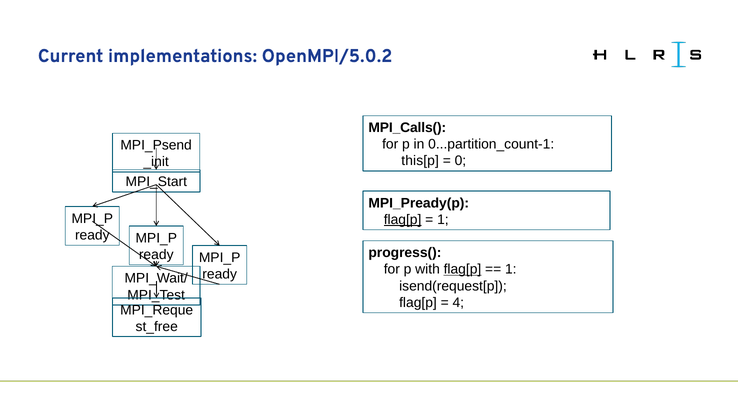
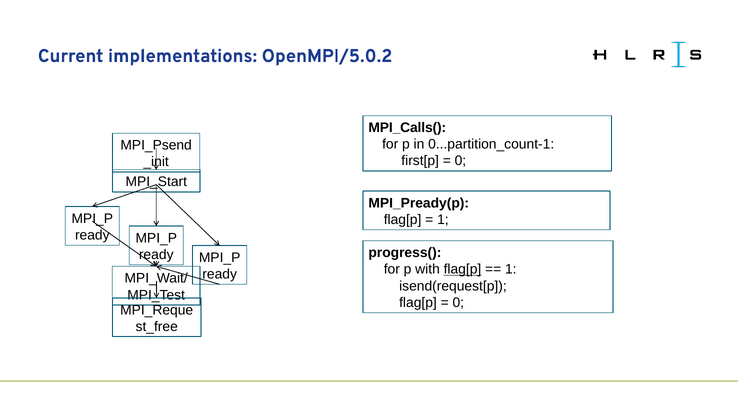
this[p: this[p -> first[p (420, 161)
flag[p underline: present -> none (403, 220)
4: 4 -> 0 (458, 303)
